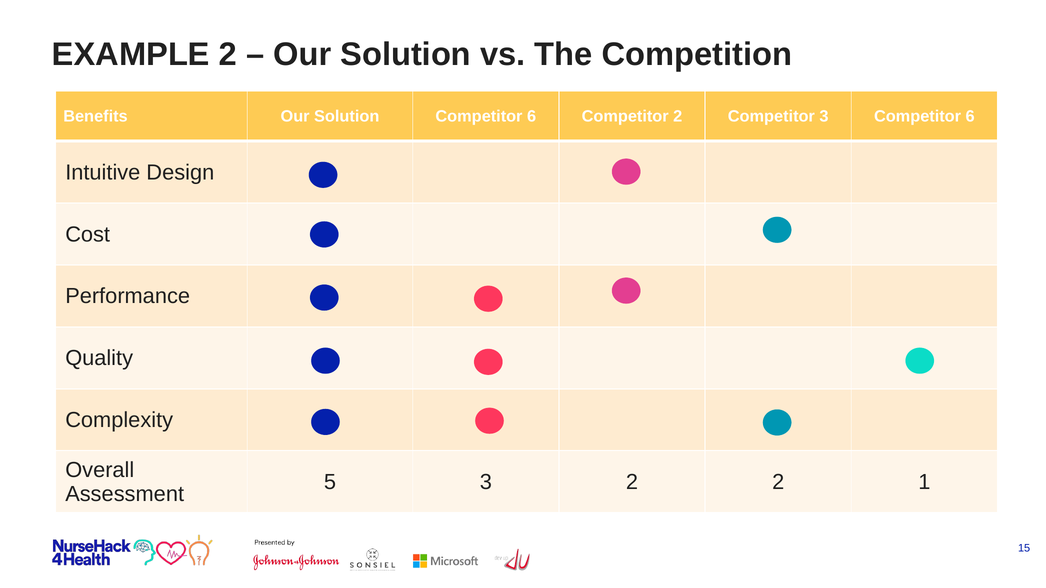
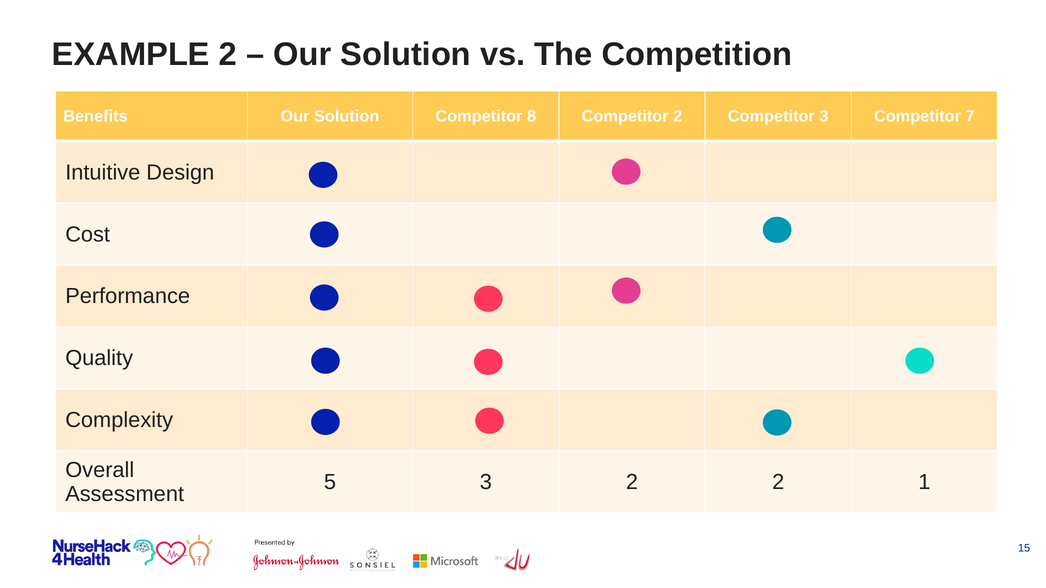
Solution Competitor 6: 6 -> 8 (532, 116)
3 Competitor 6: 6 -> 7 (970, 116)
